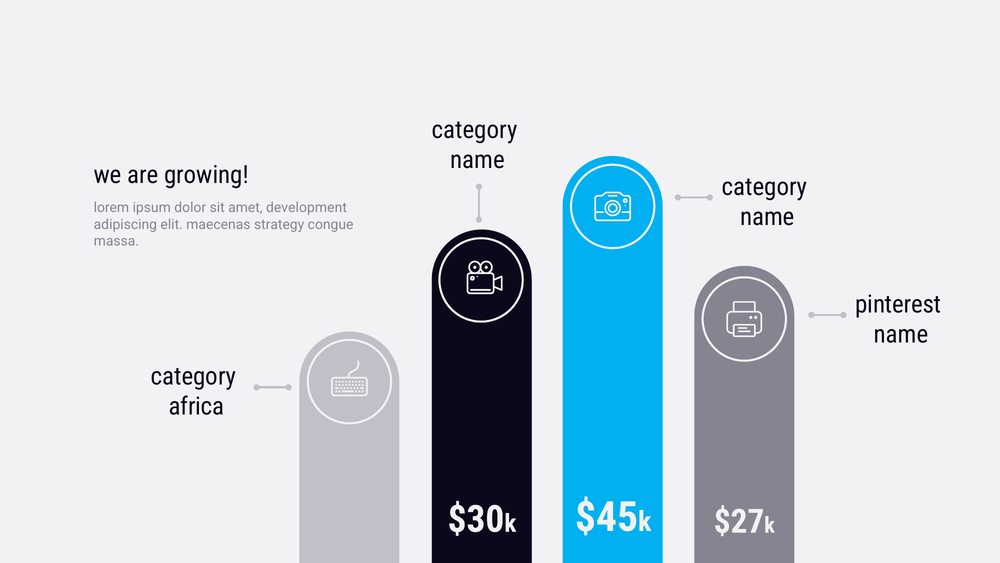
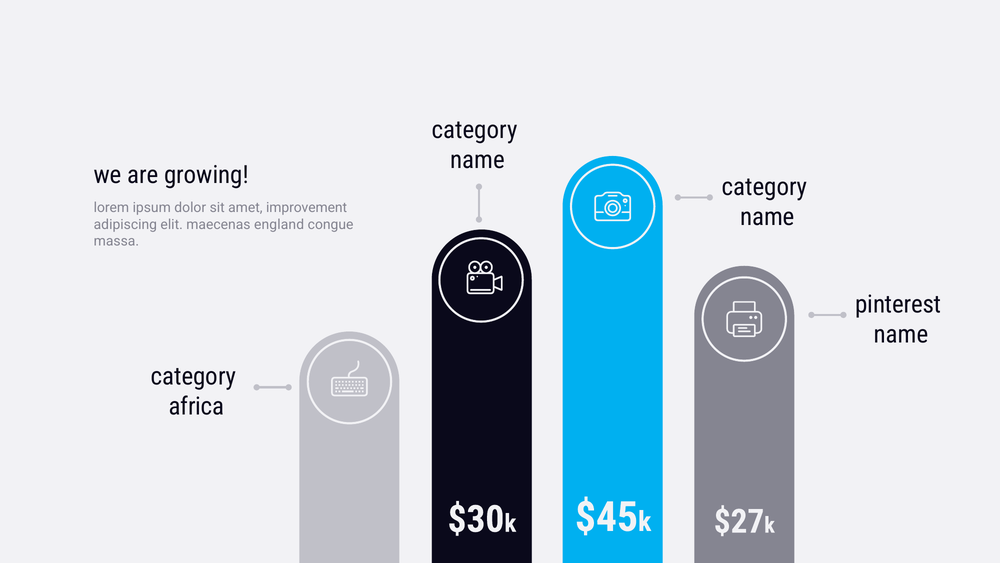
development: development -> improvement (307, 208)
strategy: strategy -> england (279, 224)
